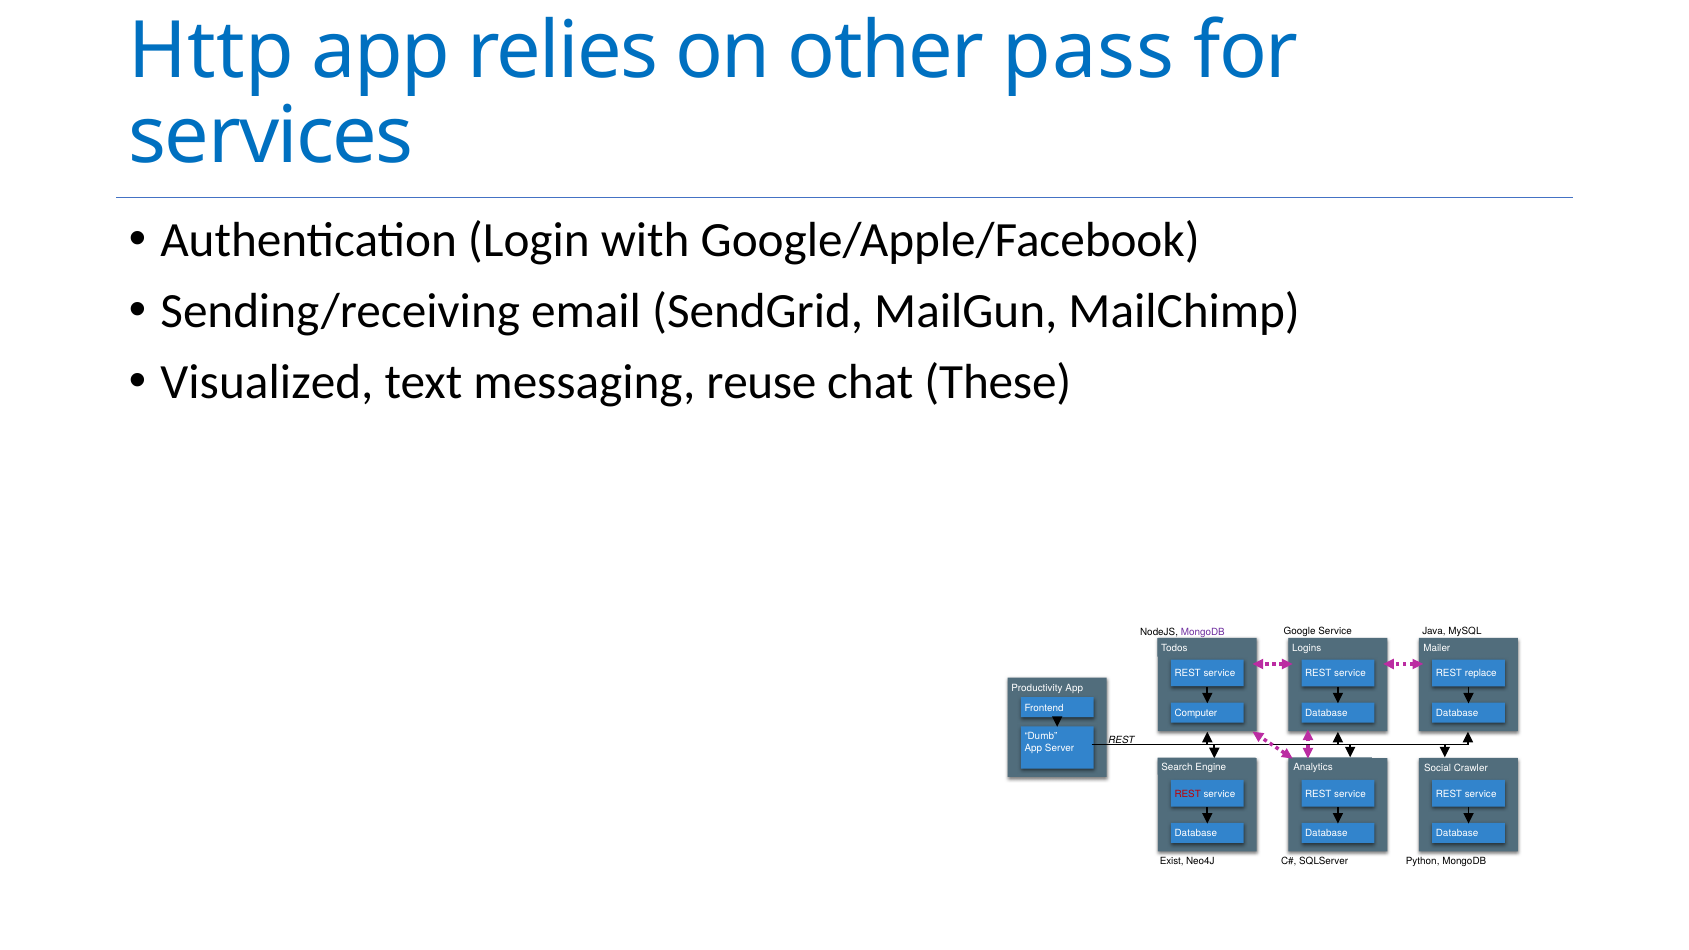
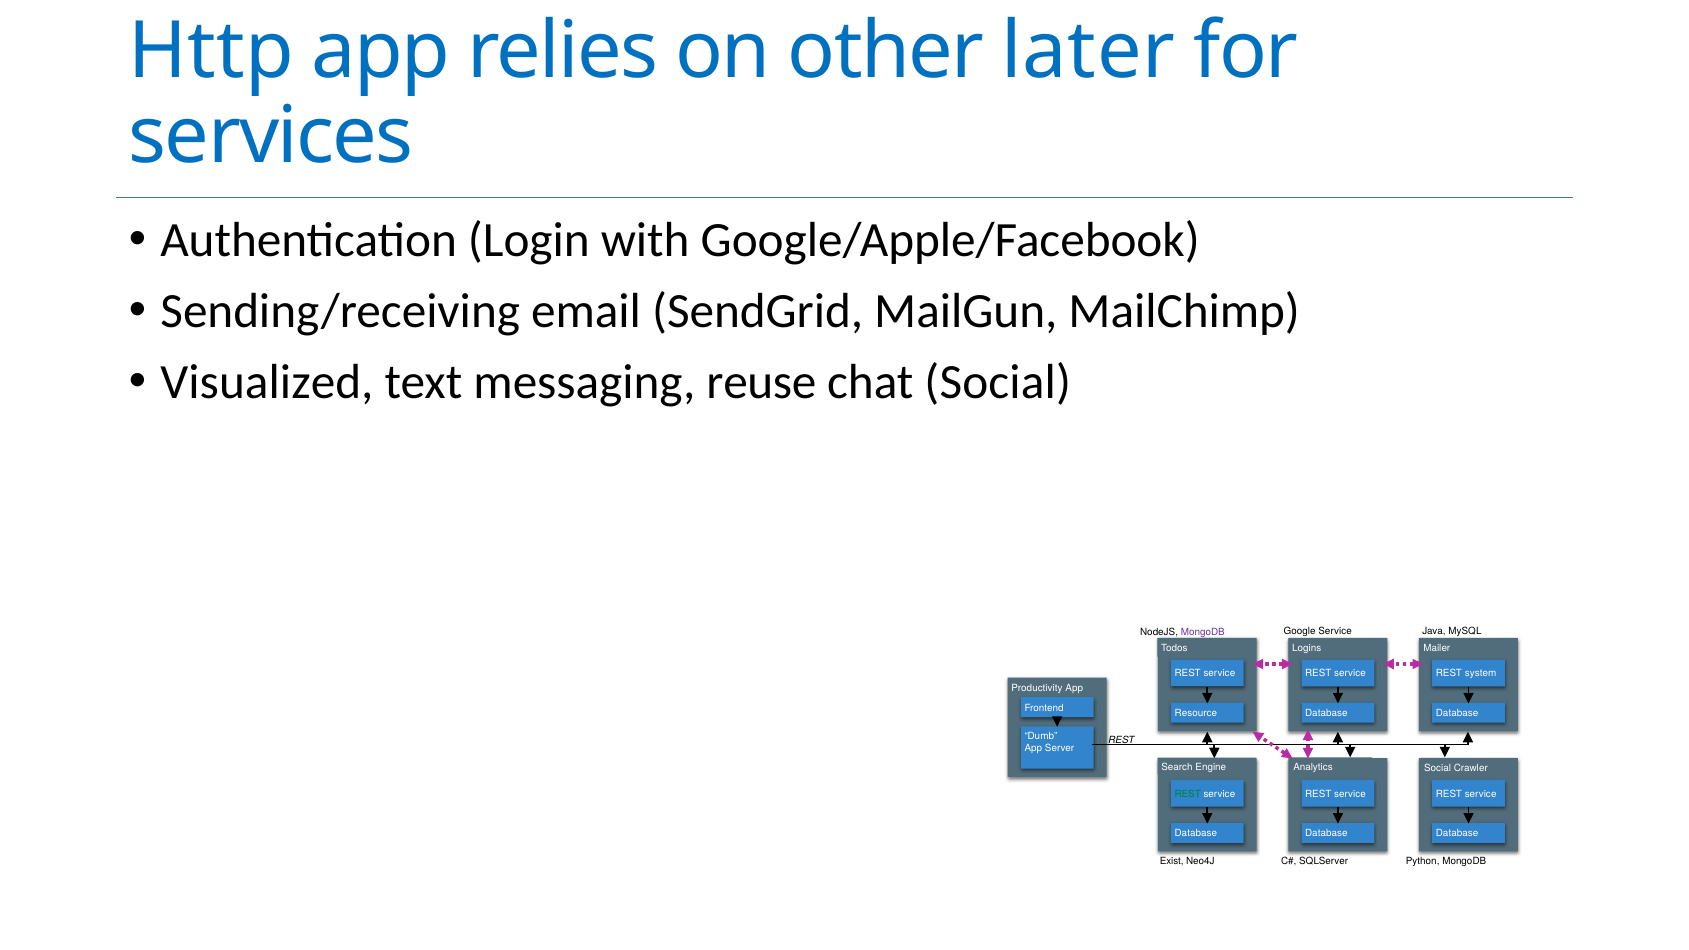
pass: pass -> later (1089, 51)
chat These: These -> Social (998, 382)
replace: replace -> system (1481, 674)
Computer: Computer -> Resource (1196, 713)
REST colour: red -> green (1188, 794)
